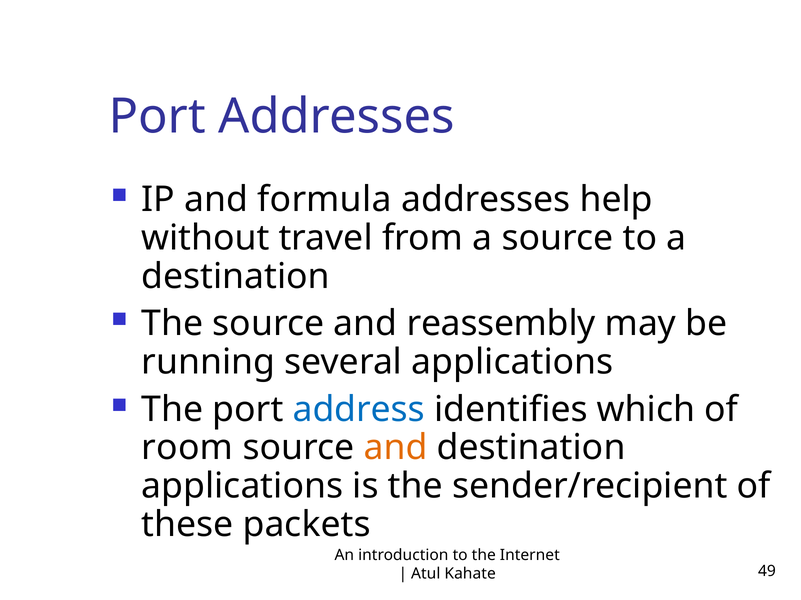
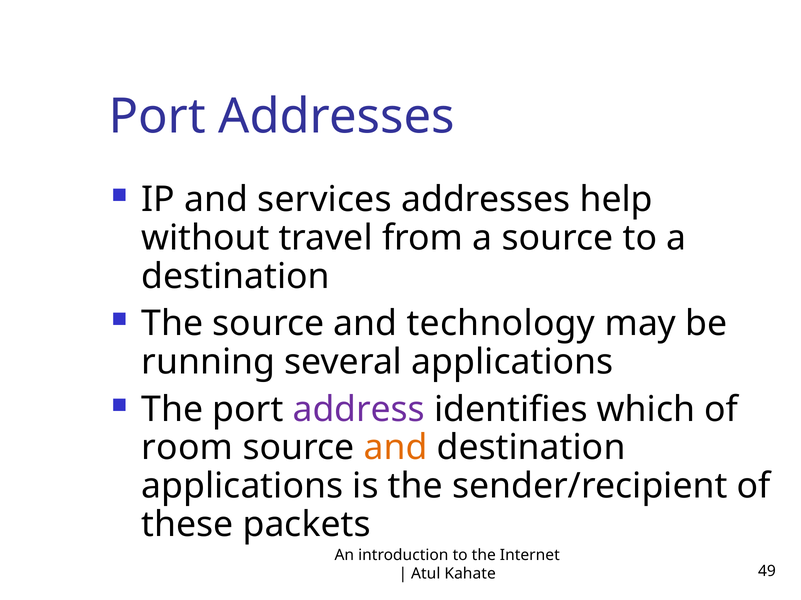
formula: formula -> services (324, 200)
reassembly: reassembly -> technology (501, 324)
address colour: blue -> purple (359, 410)
